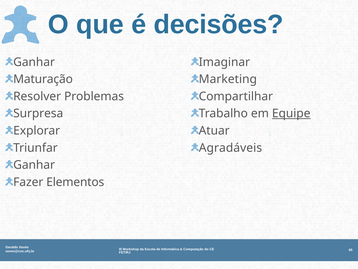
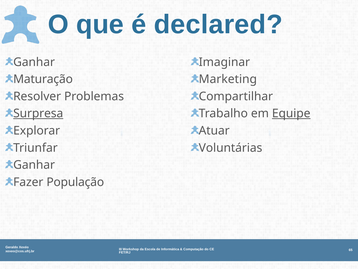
decisões: decisões -> declared (218, 24)
Surpresa underline: none -> present (38, 113)
Agradáveis: Agradáveis -> Voluntárias (231, 148)
Elementos: Elementos -> População (75, 182)
